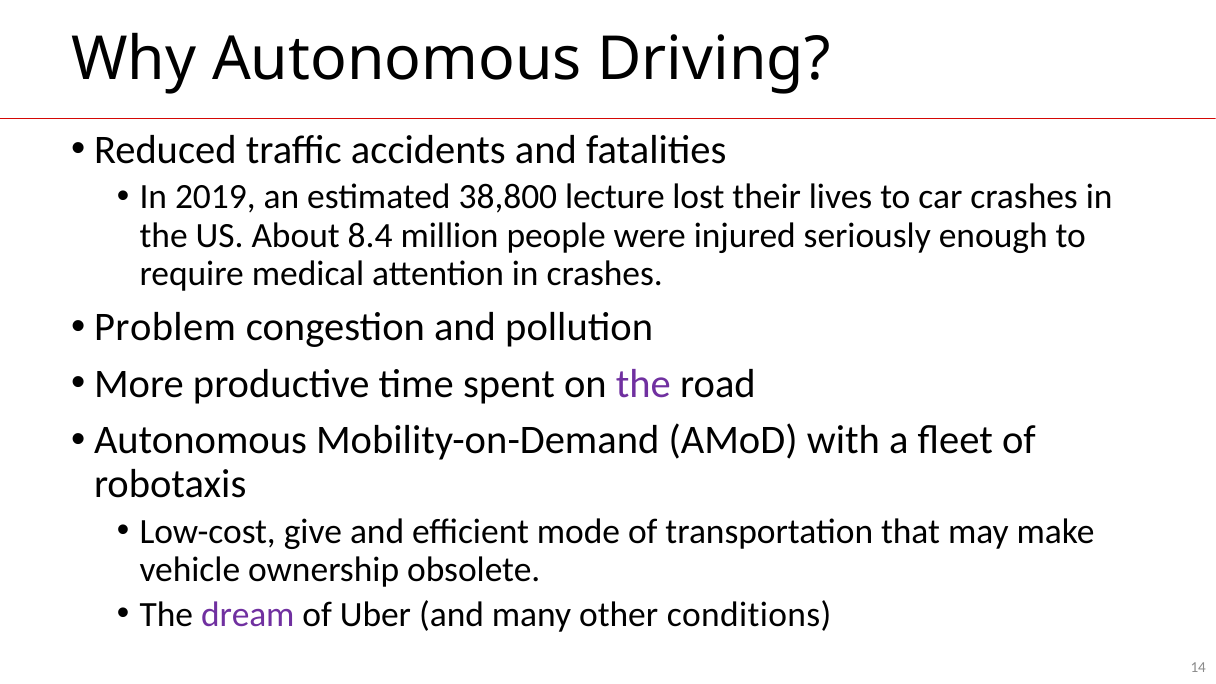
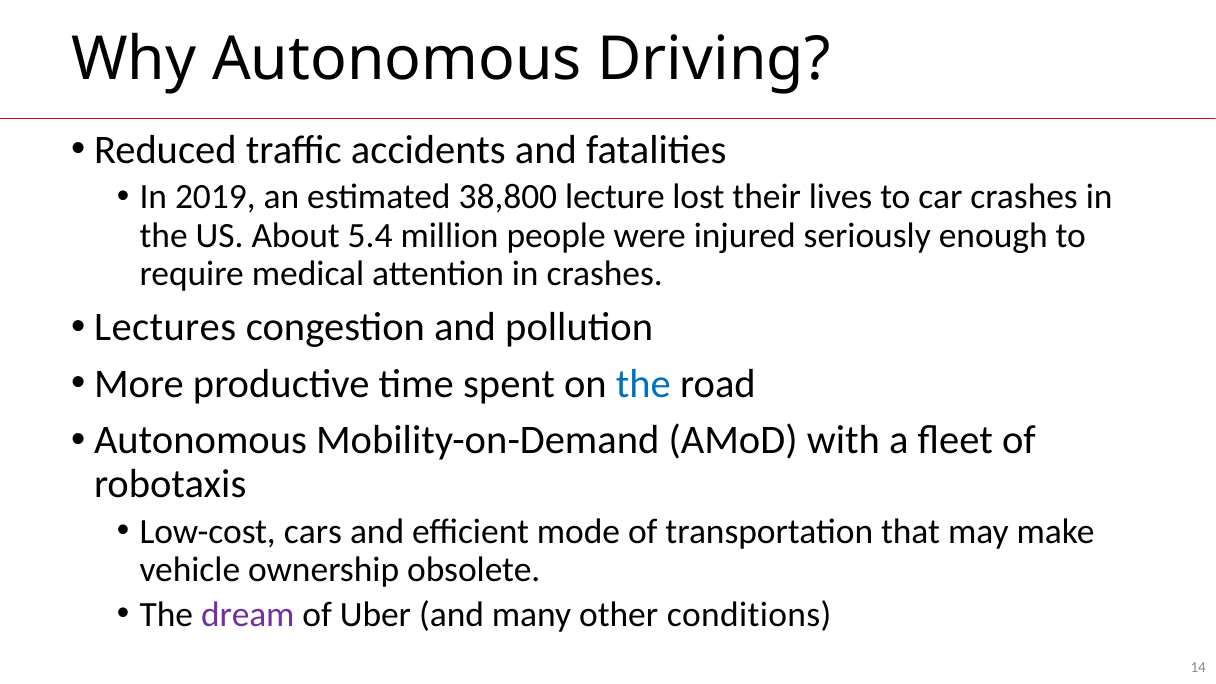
8.4: 8.4 -> 5.4 (370, 235)
Problem: Problem -> Lectures (165, 327)
the colour: purple -> blue (643, 384)
give: give -> cars (313, 532)
